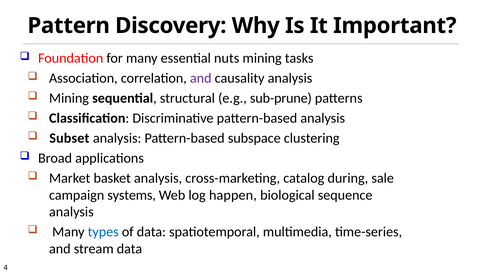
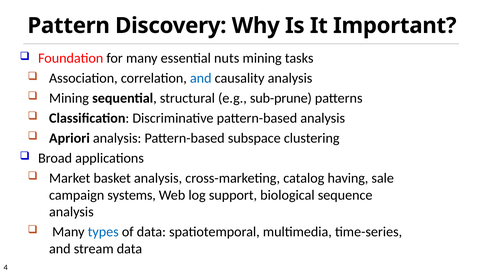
and colour: purple -> blue (201, 78)
Subset: Subset -> Apriori (69, 138)
during: during -> having (348, 178)
happen: happen -> support (233, 195)
